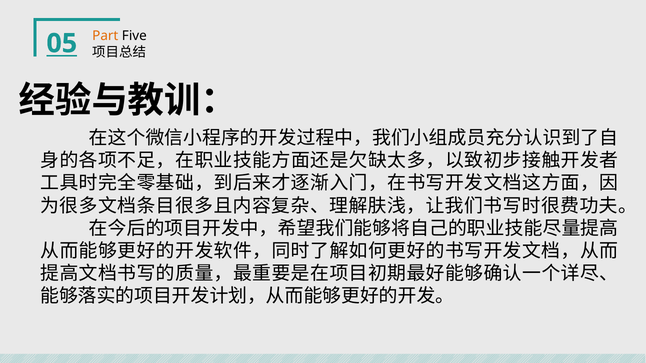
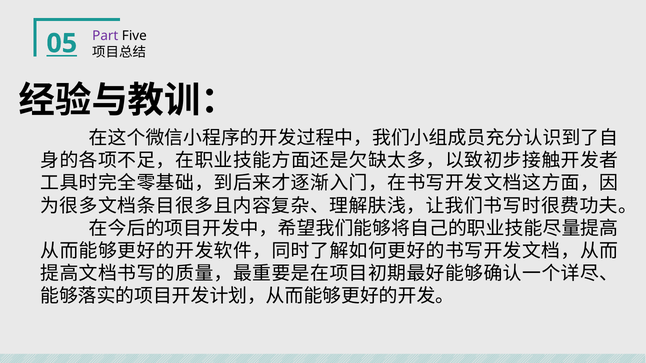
Part colour: orange -> purple (105, 36)
